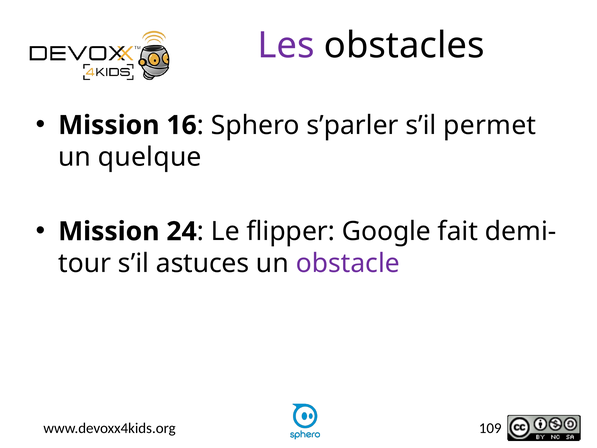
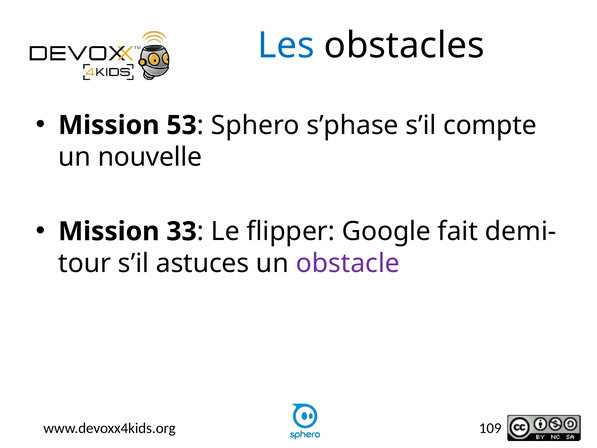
Les colour: purple -> blue (286, 45)
16: 16 -> 53 (182, 125)
s’parler: s’parler -> s’phase (353, 125)
permet: permet -> compte (490, 125)
quelque: quelque -> nouvelle (150, 157)
24: 24 -> 33 (182, 231)
